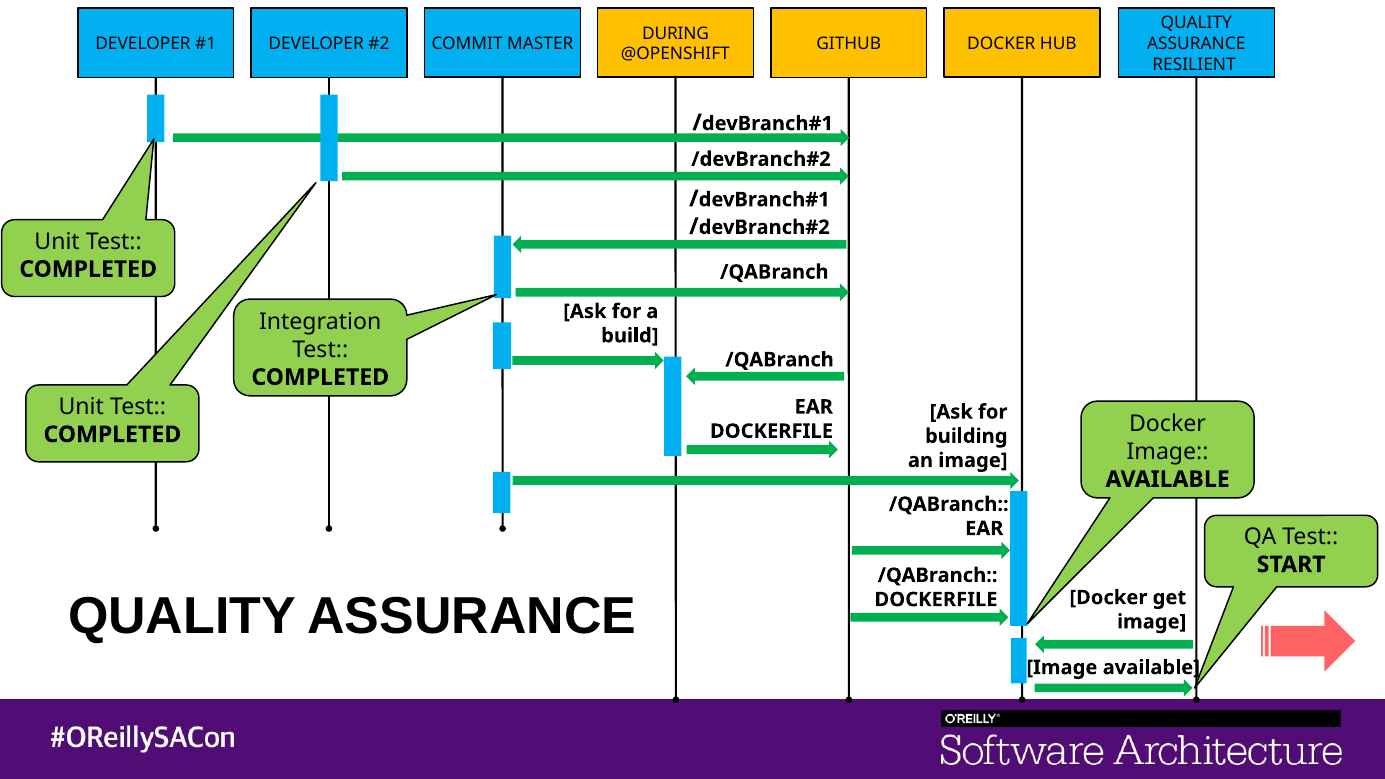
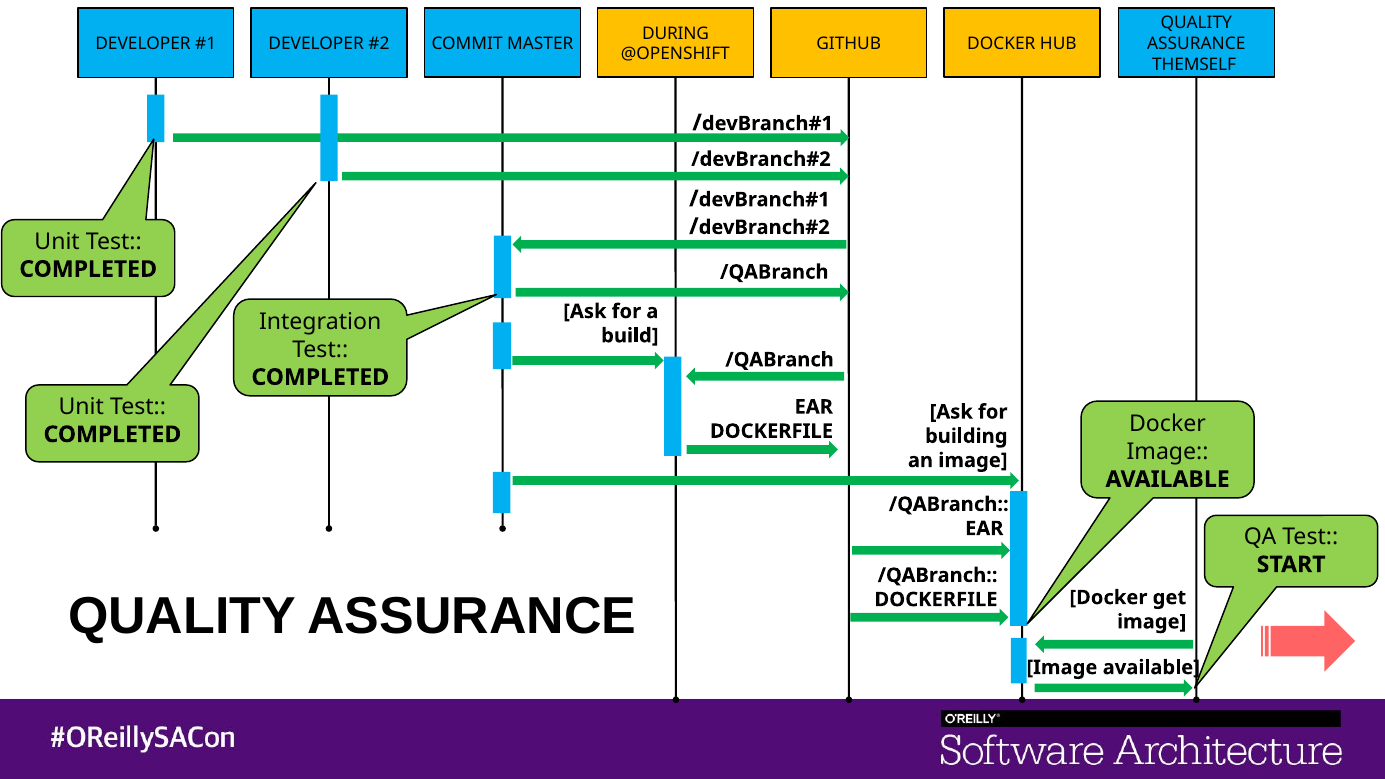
RESILIENT: RESILIENT -> THEMSELF (1194, 64)
